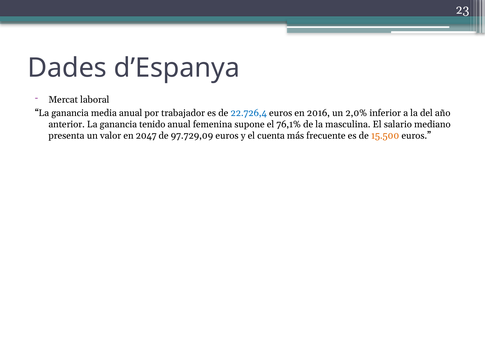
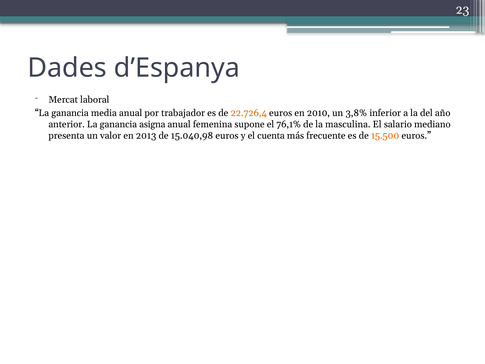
22.726,4 colour: blue -> orange (249, 113)
2016: 2016 -> 2010 (318, 113)
2,0%: 2,0% -> 3,8% (356, 113)
tenido: tenido -> asigna (152, 124)
2047: 2047 -> 2013 (146, 136)
97.729,09: 97.729,09 -> 15.040,98 (192, 136)
